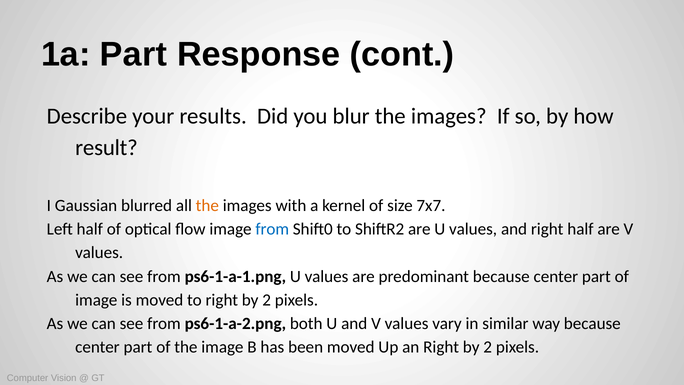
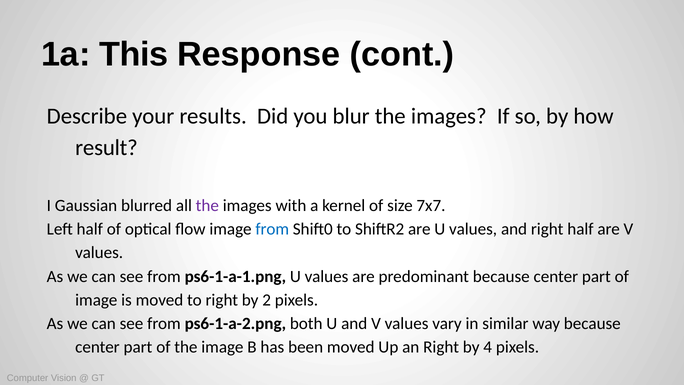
1a Part: Part -> This (134, 55)
the colour: orange -> purple (207, 206)
an Right by 2: 2 -> 4 (488, 347)
